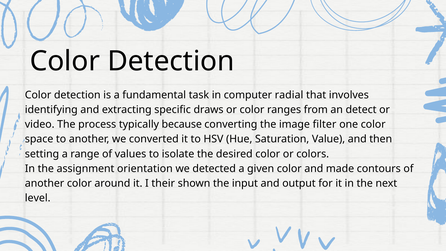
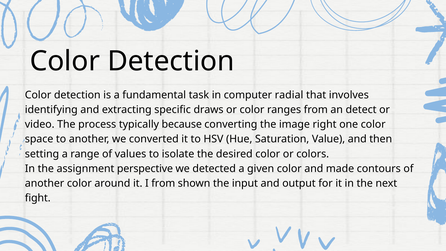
filter: filter -> right (325, 124)
orientation: orientation -> perspective (145, 169)
I their: their -> from (163, 183)
level: level -> fight (38, 198)
